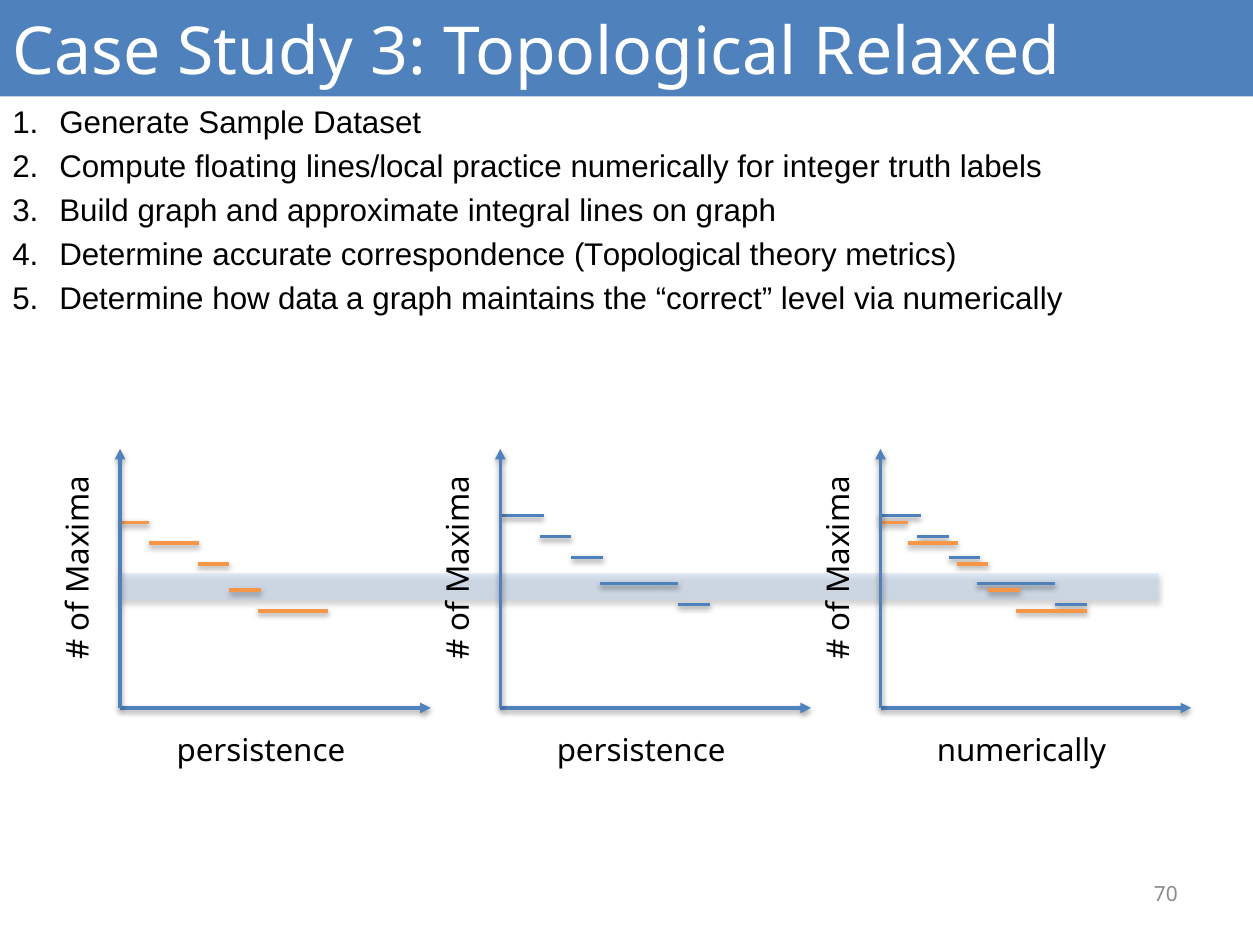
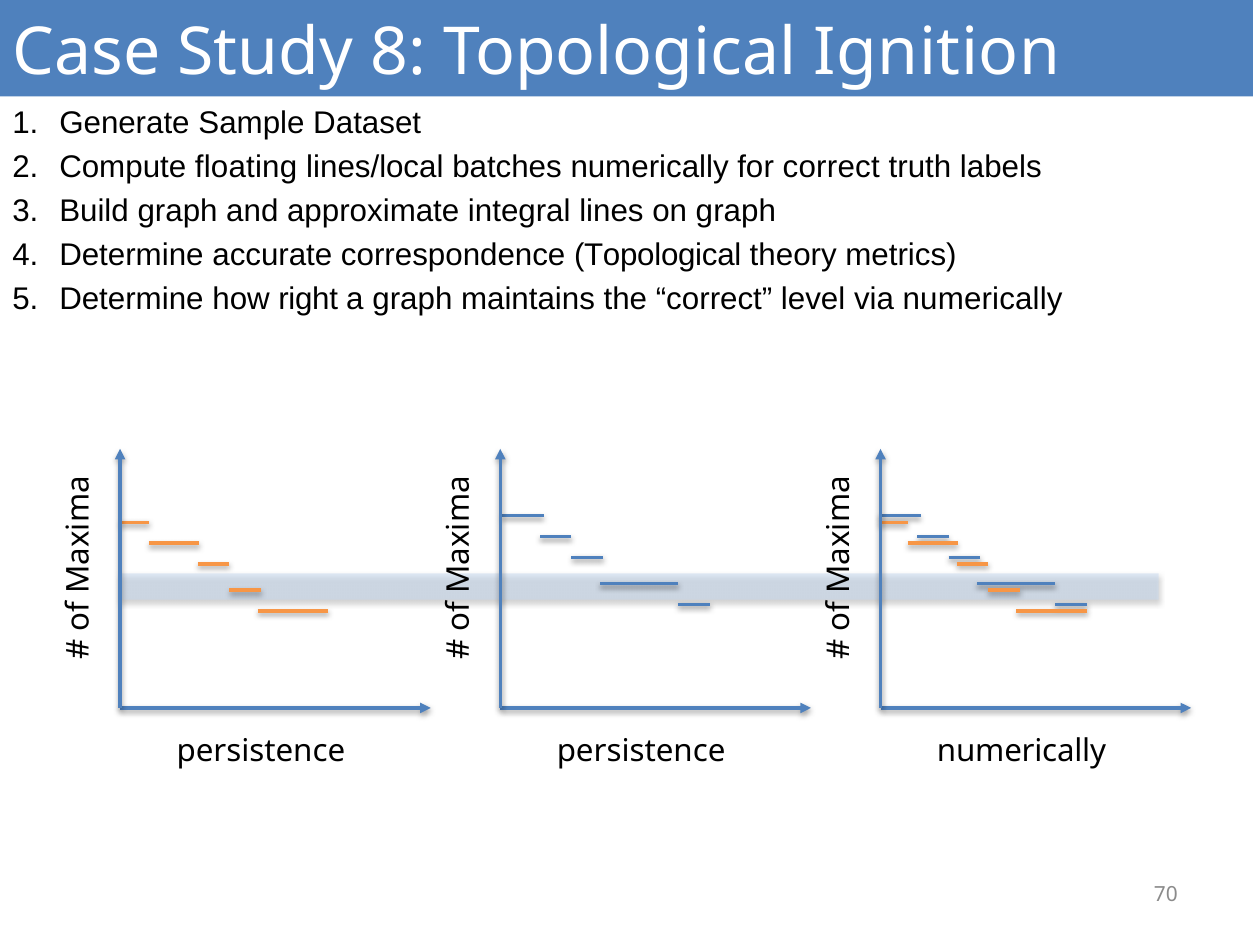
Study 3: 3 -> 8 (398, 53)
Relaxed: Relaxed -> Ignition (937, 53)
practice: practice -> batches (507, 168)
for integer: integer -> correct (831, 168)
data: data -> right (308, 299)
